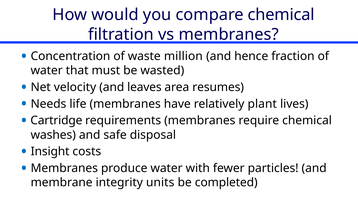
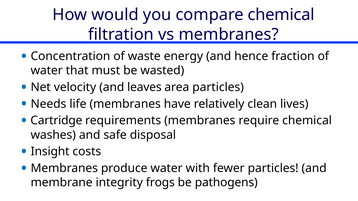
million: million -> energy (183, 56)
area resumes: resumes -> particles (218, 87)
plant: plant -> clean (262, 104)
units: units -> frogs (160, 183)
completed: completed -> pathogens (226, 183)
